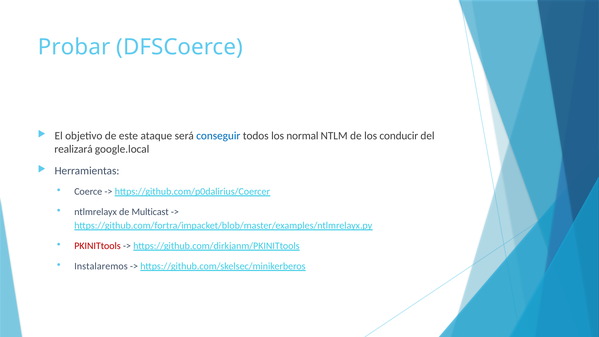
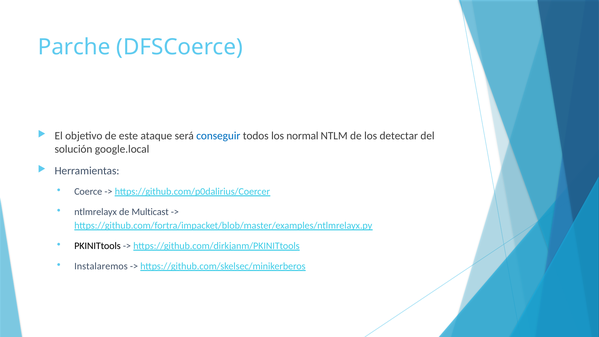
Probar: Probar -> Parche (74, 47)
conducir: conducir -> detectar (399, 136)
realizará: realizará -> solución (73, 149)
PKINITtools colour: red -> black (97, 246)
